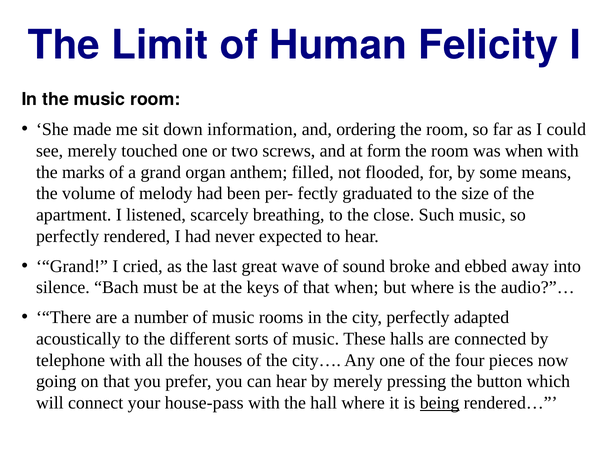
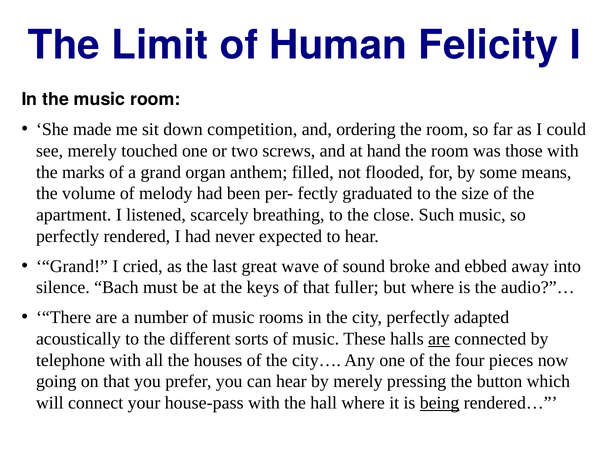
information: information -> competition (252, 129)
form: form -> hand (384, 151)
was when: when -> those (524, 151)
that when: when -> fuller (356, 287)
are underline: none -> present (439, 338)
